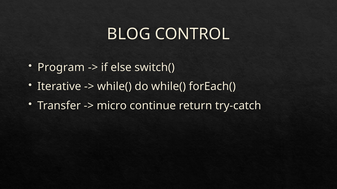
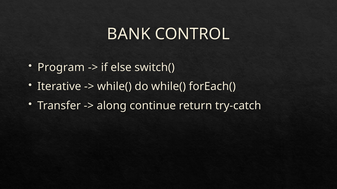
BLOG: BLOG -> BANK (129, 34)
micro: micro -> along (112, 106)
